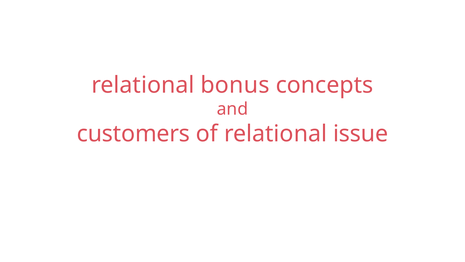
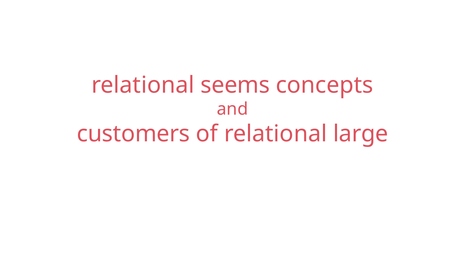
bonus: bonus -> seems (235, 85)
issue: issue -> large (361, 134)
